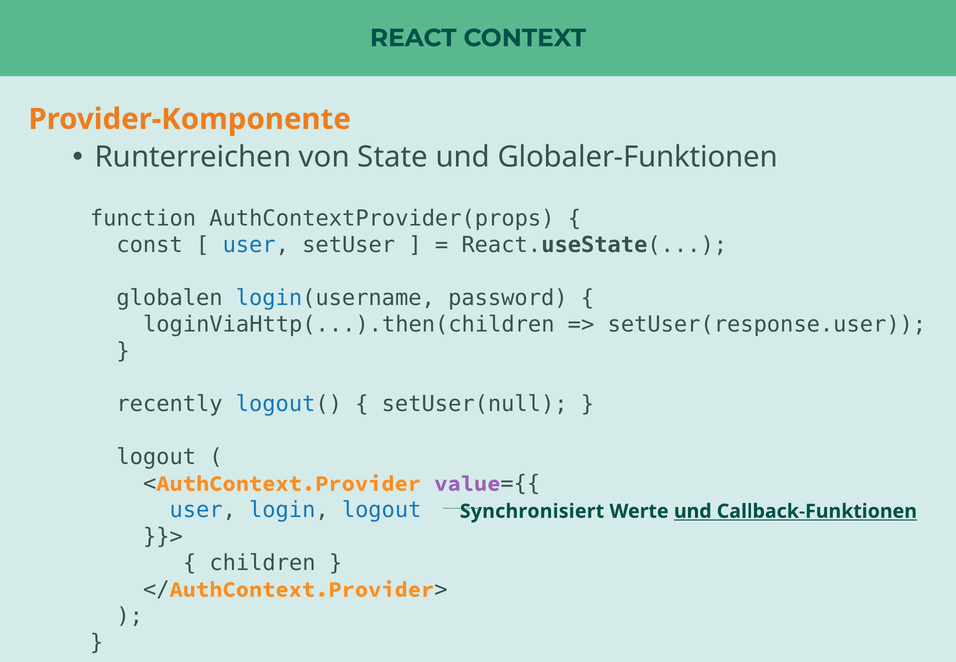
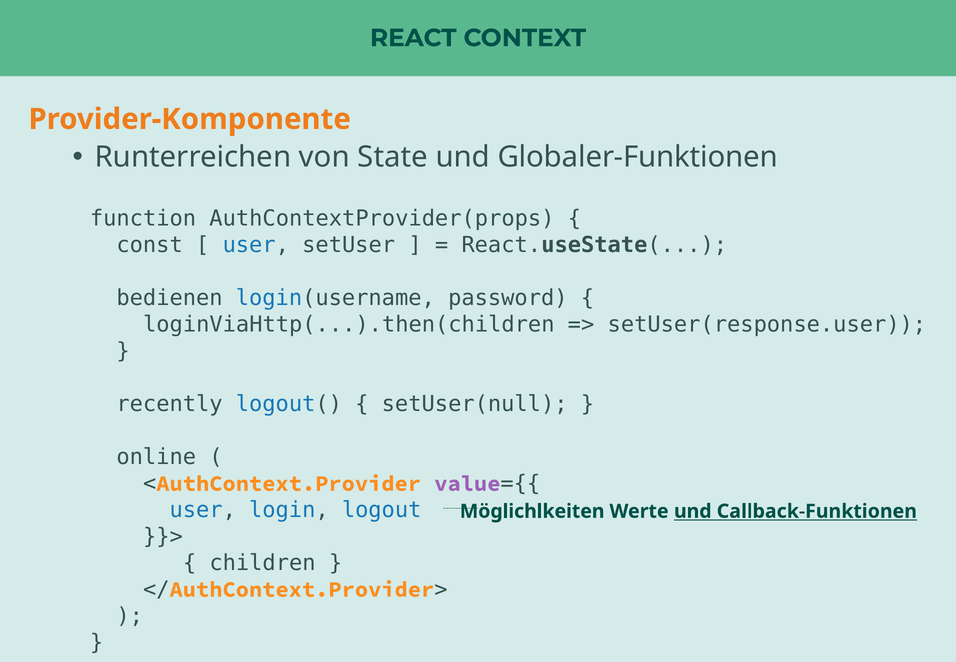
globalen: globalen -> bedienen (170, 298)
logout: logout -> online (156, 457)
Synchronisiert: Synchronisiert -> Möglichlkeiten (532, 511)
